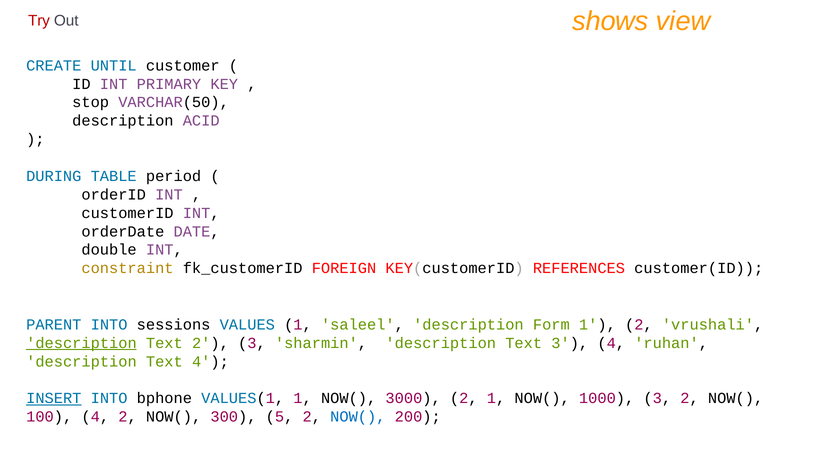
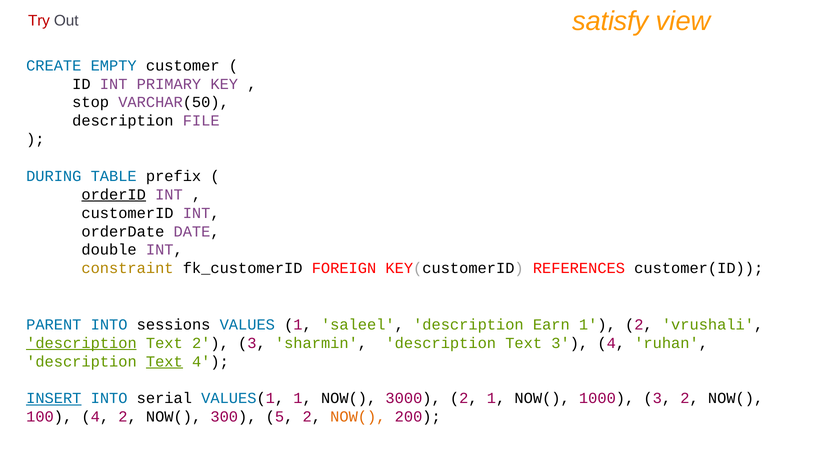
shows: shows -> satisfy (610, 21)
UNTIL: UNTIL -> EMPTY (114, 65)
ACID: ACID -> FILE (201, 121)
period: period -> prefix (174, 176)
orderID underline: none -> present (114, 194)
Form: Form -> Earn (551, 324)
Text underline: none -> present (164, 361)
bphone: bphone -> serial (164, 398)
NOW( colour: blue -> orange (358, 416)
